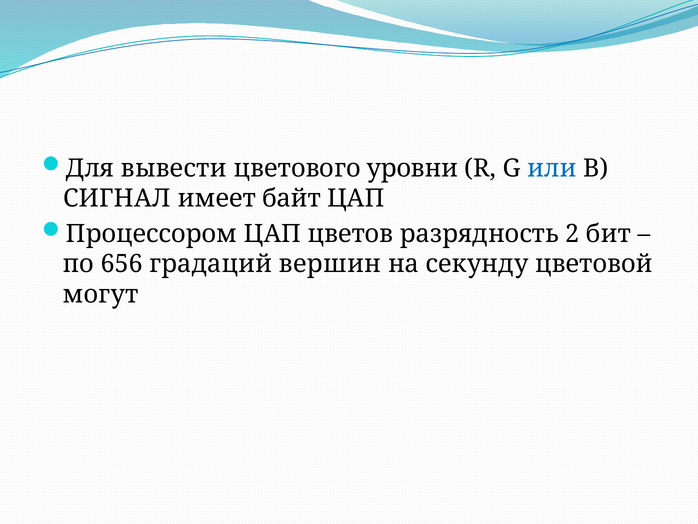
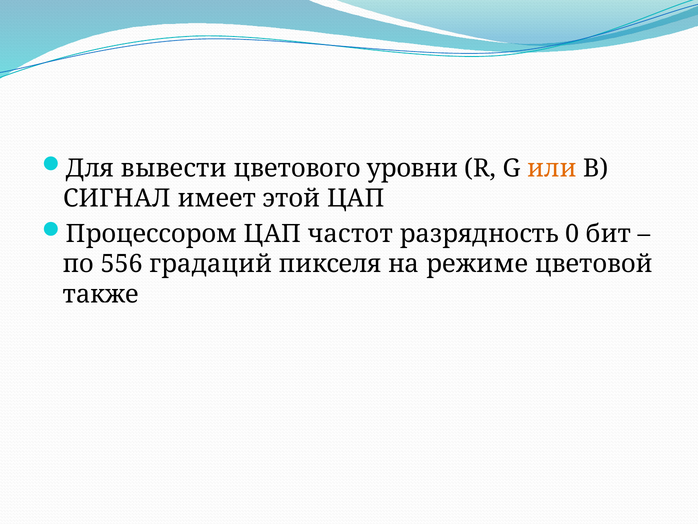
или colour: blue -> orange (552, 168)
байт: байт -> этой (291, 198)
цветов: цветов -> частот (350, 234)
2: 2 -> 0 (572, 234)
656: 656 -> 556 (122, 264)
вершин: вершин -> пикселя (330, 264)
секунду: секунду -> режиме (477, 264)
могут: могут -> также (101, 294)
